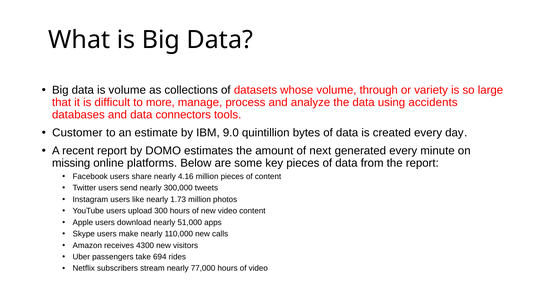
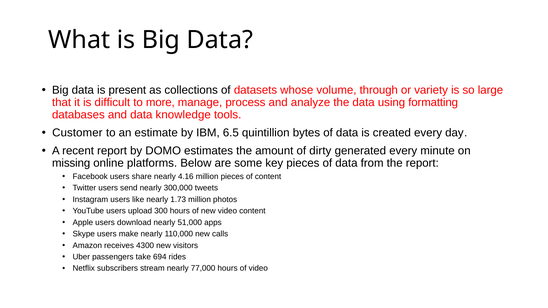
is volume: volume -> present (127, 90)
accidents: accidents -> formatting (433, 103)
connectors: connectors -> knowledge (183, 115)
9.0: 9.0 -> 6.5 (231, 133)
next: next -> dirty (320, 151)
